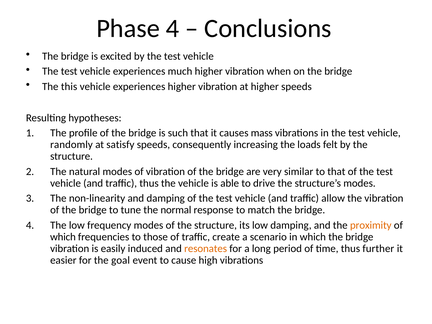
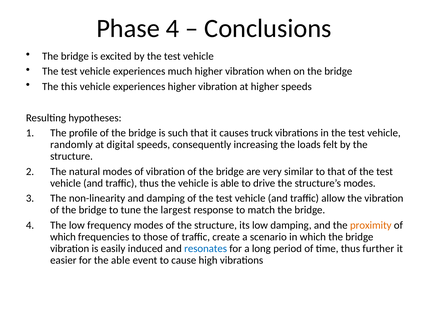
mass: mass -> truck (262, 133)
satisfy: satisfy -> digital (120, 145)
normal: normal -> largest (176, 210)
resonates colour: orange -> blue (206, 248)
the goal: goal -> able (121, 260)
